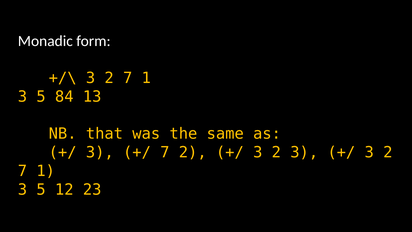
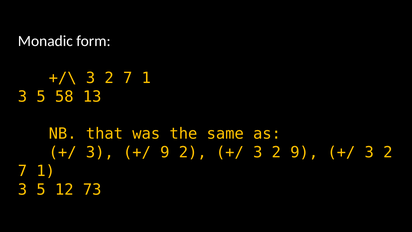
84: 84 -> 58 (64, 97)
7: 7 -> 9 (165, 152)
2 3: 3 -> 9 (304, 152)
23: 23 -> 73 (92, 189)
